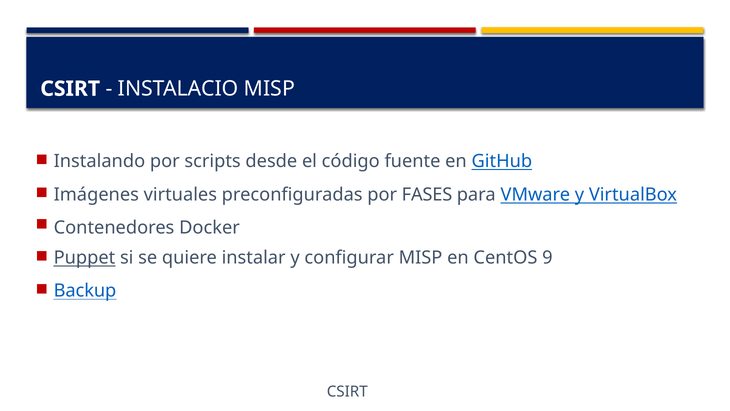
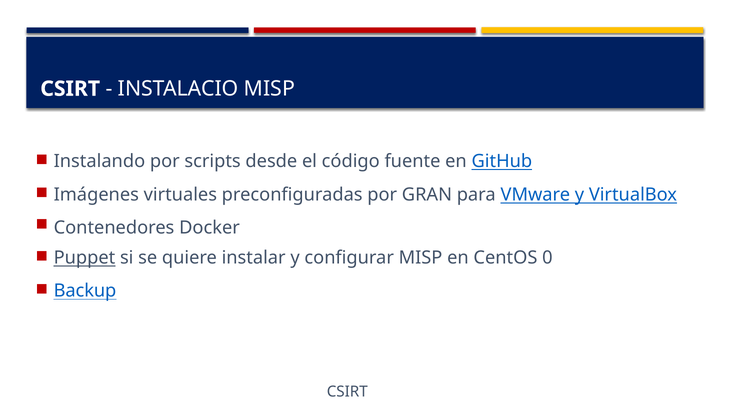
FASES: FASES -> GRAN (427, 194)
9: 9 -> 0 (547, 258)
